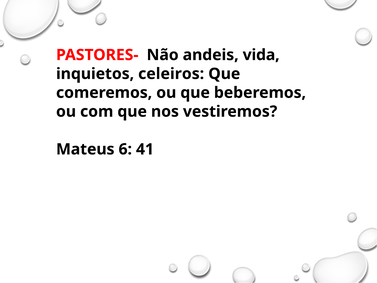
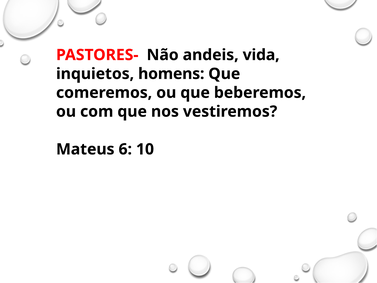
celeiros: celeiros -> homens (171, 74)
41: 41 -> 10 (145, 149)
